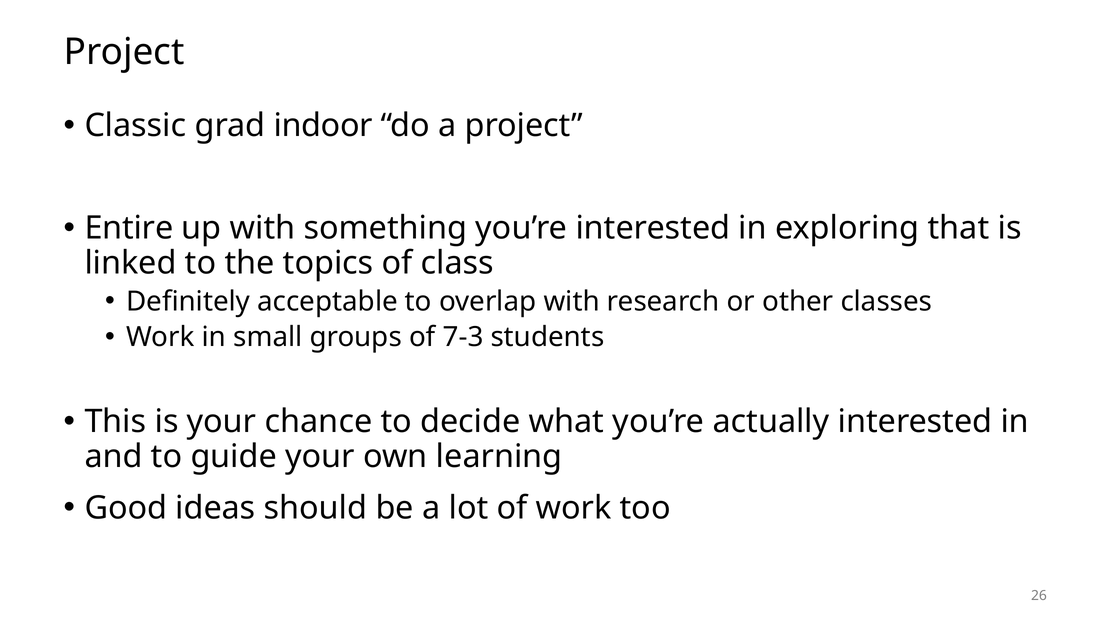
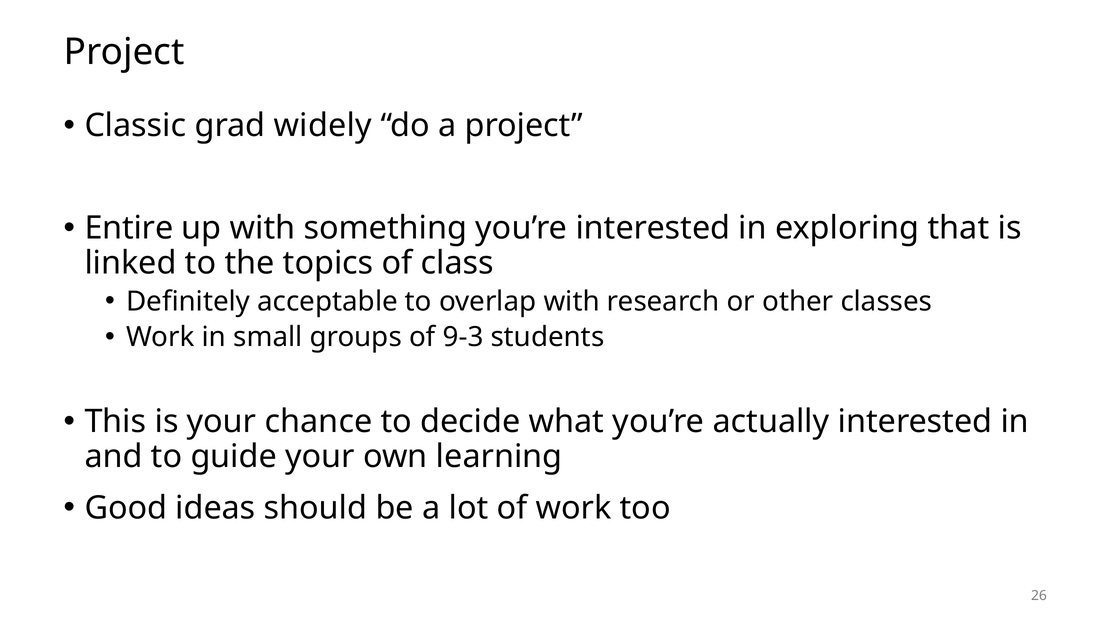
indoor: indoor -> widely (323, 126)
7-3: 7-3 -> 9-3 (463, 337)
